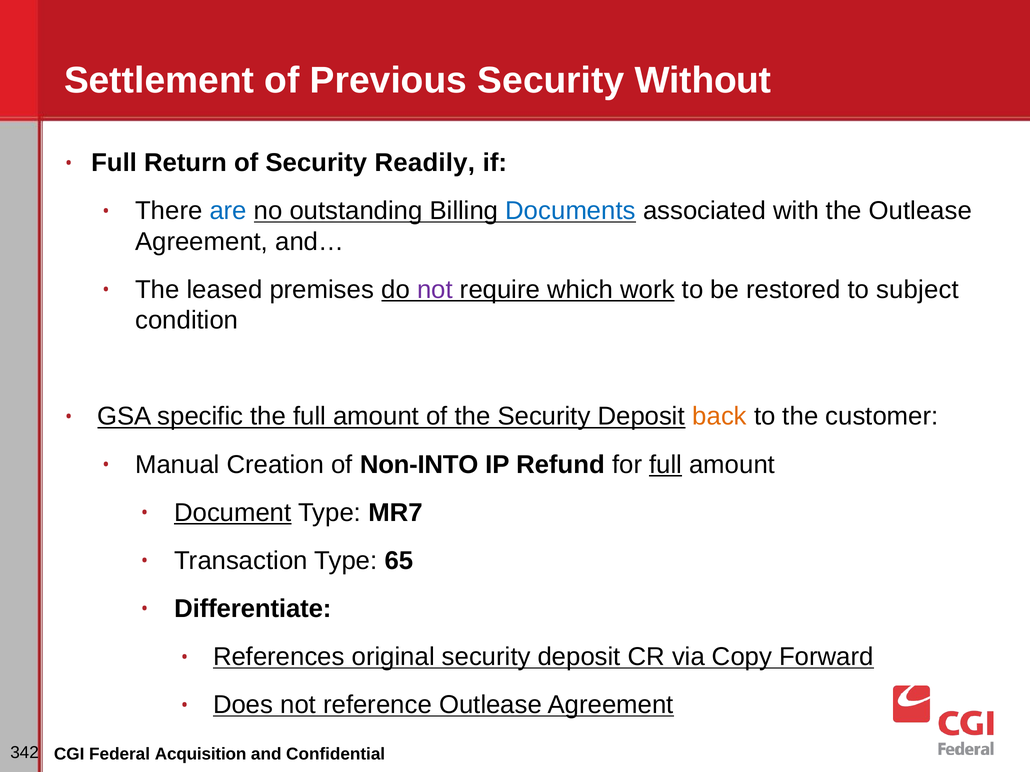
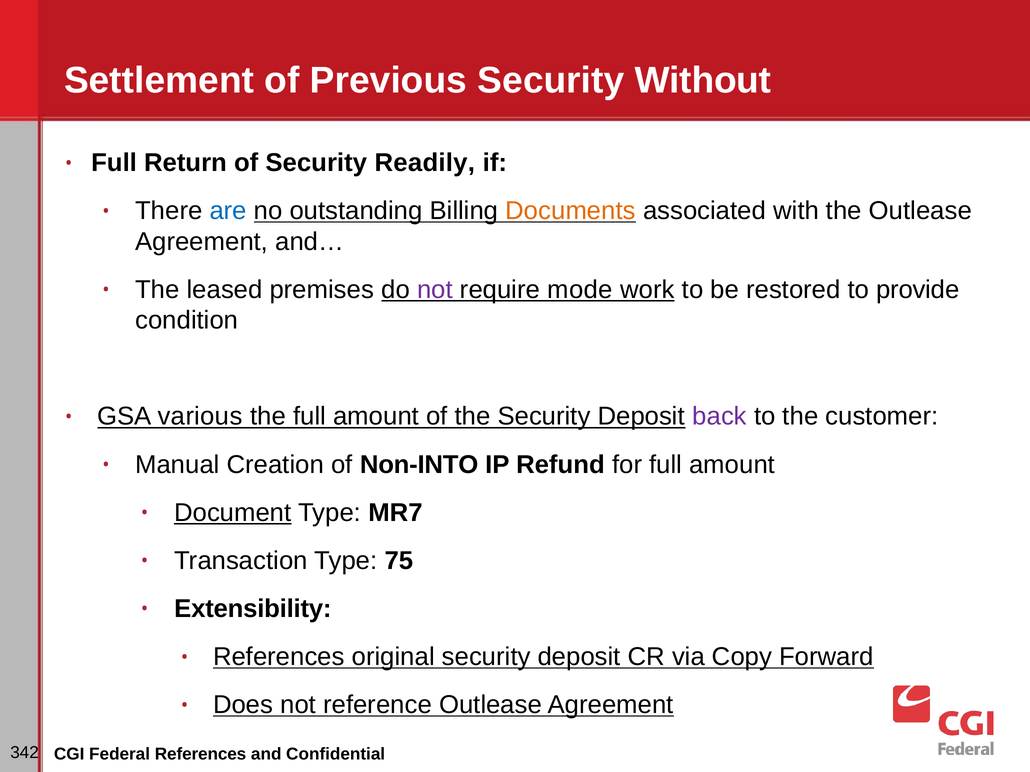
Documents colour: blue -> orange (571, 211)
which: which -> mode (580, 290)
subject: subject -> provide (918, 290)
specific: specific -> various (200, 417)
back colour: orange -> purple (720, 417)
full underline: present -> none (666, 465)
65: 65 -> 75 (399, 561)
Differentiate: Differentiate -> Extensibility (253, 609)
Federal Acquisition: Acquisition -> References (201, 755)
